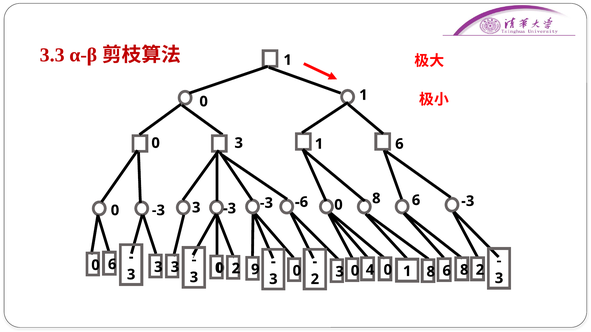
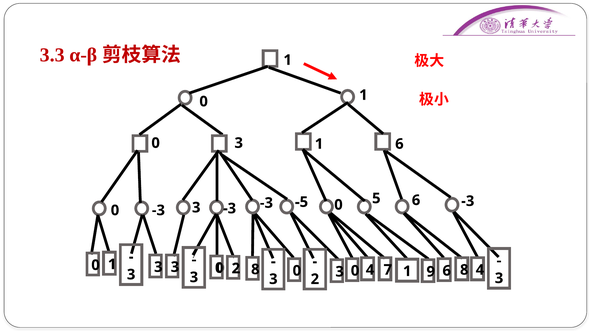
-6: -6 -> -5 (302, 202)
0 8: 8 -> 5 (376, 199)
6: 6 -> 1 (112, 265)
9: 9 -> 8 (255, 270)
4 0: 0 -> 7 (388, 270)
1 8: 8 -> 9 (431, 272)
8 2: 2 -> 4 (480, 270)
